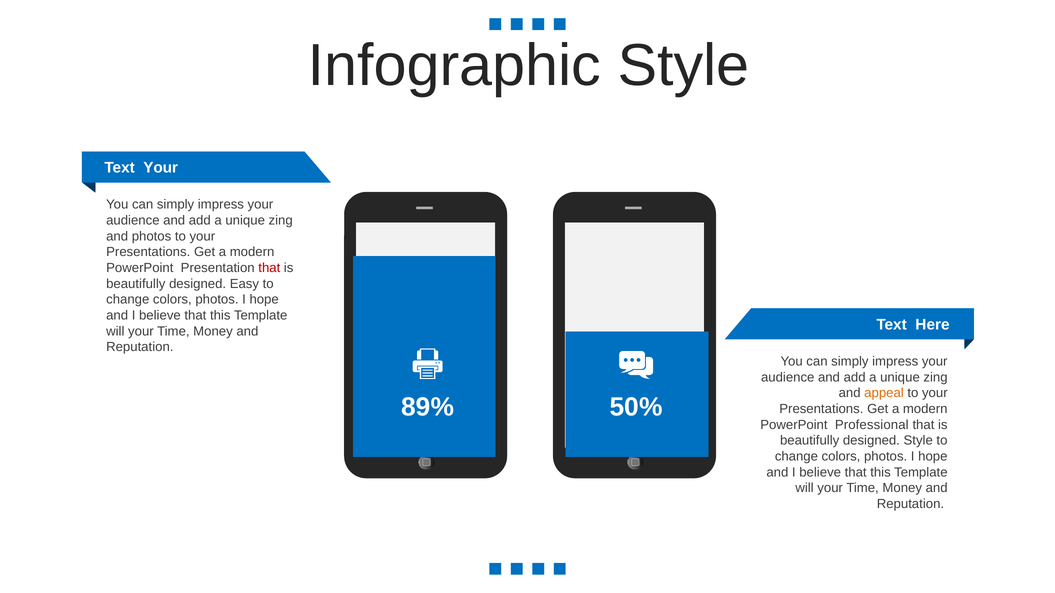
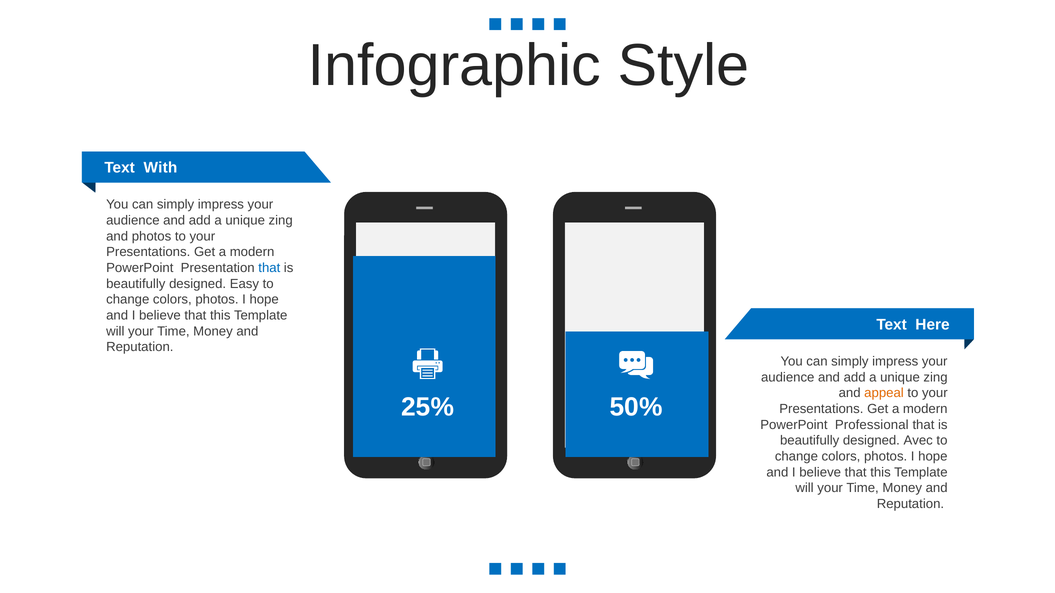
Text Your: Your -> With (160, 168)
that colour: red -> blue (269, 268)
89%: 89% -> 25% (428, 407)
designed Style: Style -> Avec (918, 441)
